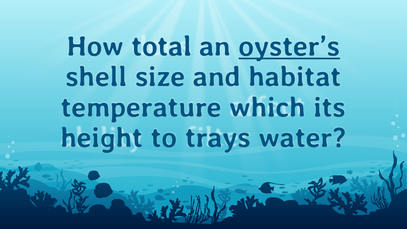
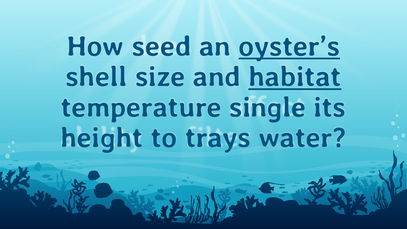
total: total -> seed (161, 46)
habitat underline: none -> present (295, 77)
which: which -> single (268, 107)
